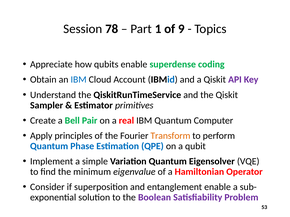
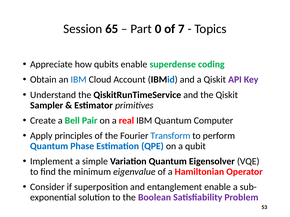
78: 78 -> 65 (112, 29)
1: 1 -> 0 (158, 29)
9: 9 -> 7 (181, 29)
Transform colour: orange -> blue (170, 136)
